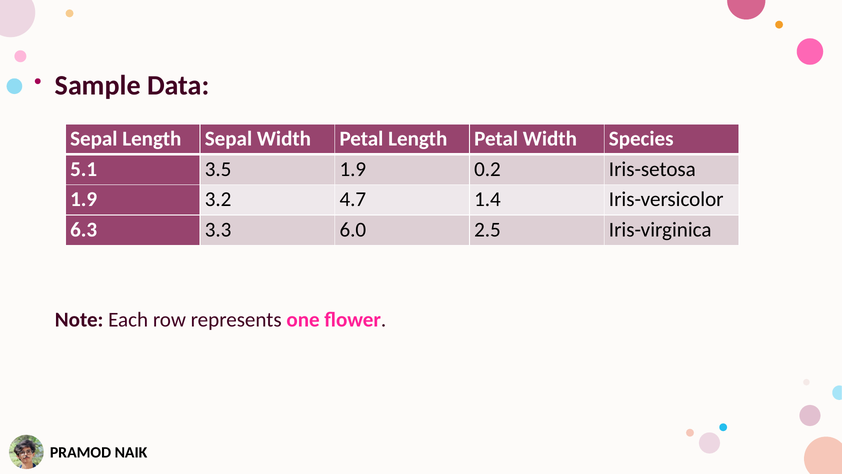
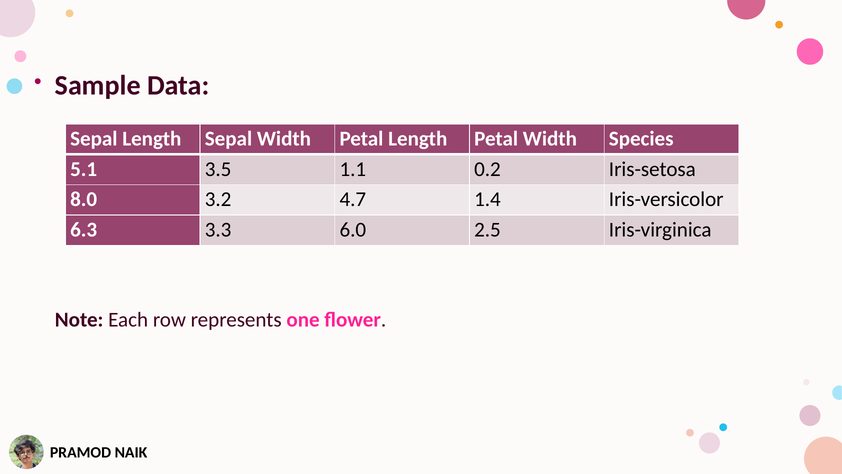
3.5 1.9: 1.9 -> 1.1 (353, 169)
1.9: 1.9 -> 8.0 (84, 199)
